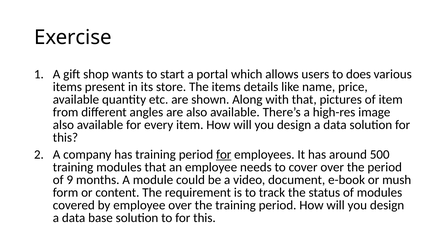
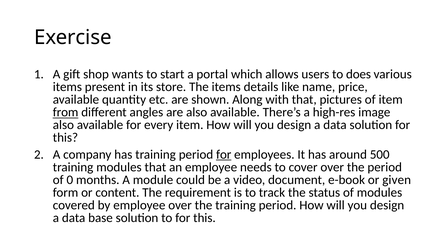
from underline: none -> present (66, 112)
9: 9 -> 0 (70, 180)
mush: mush -> given (397, 180)
